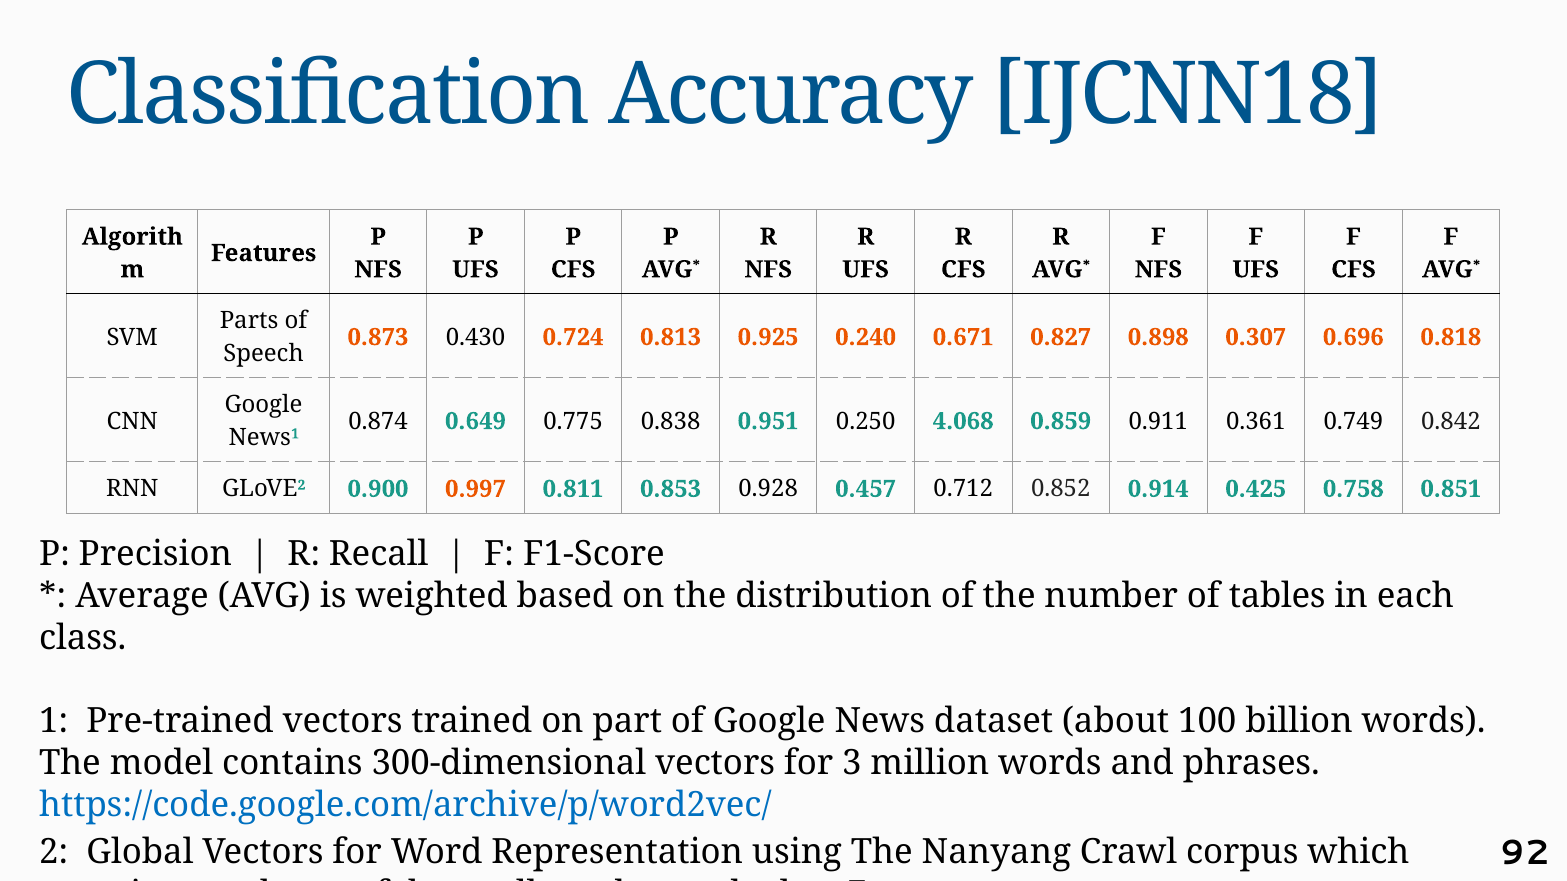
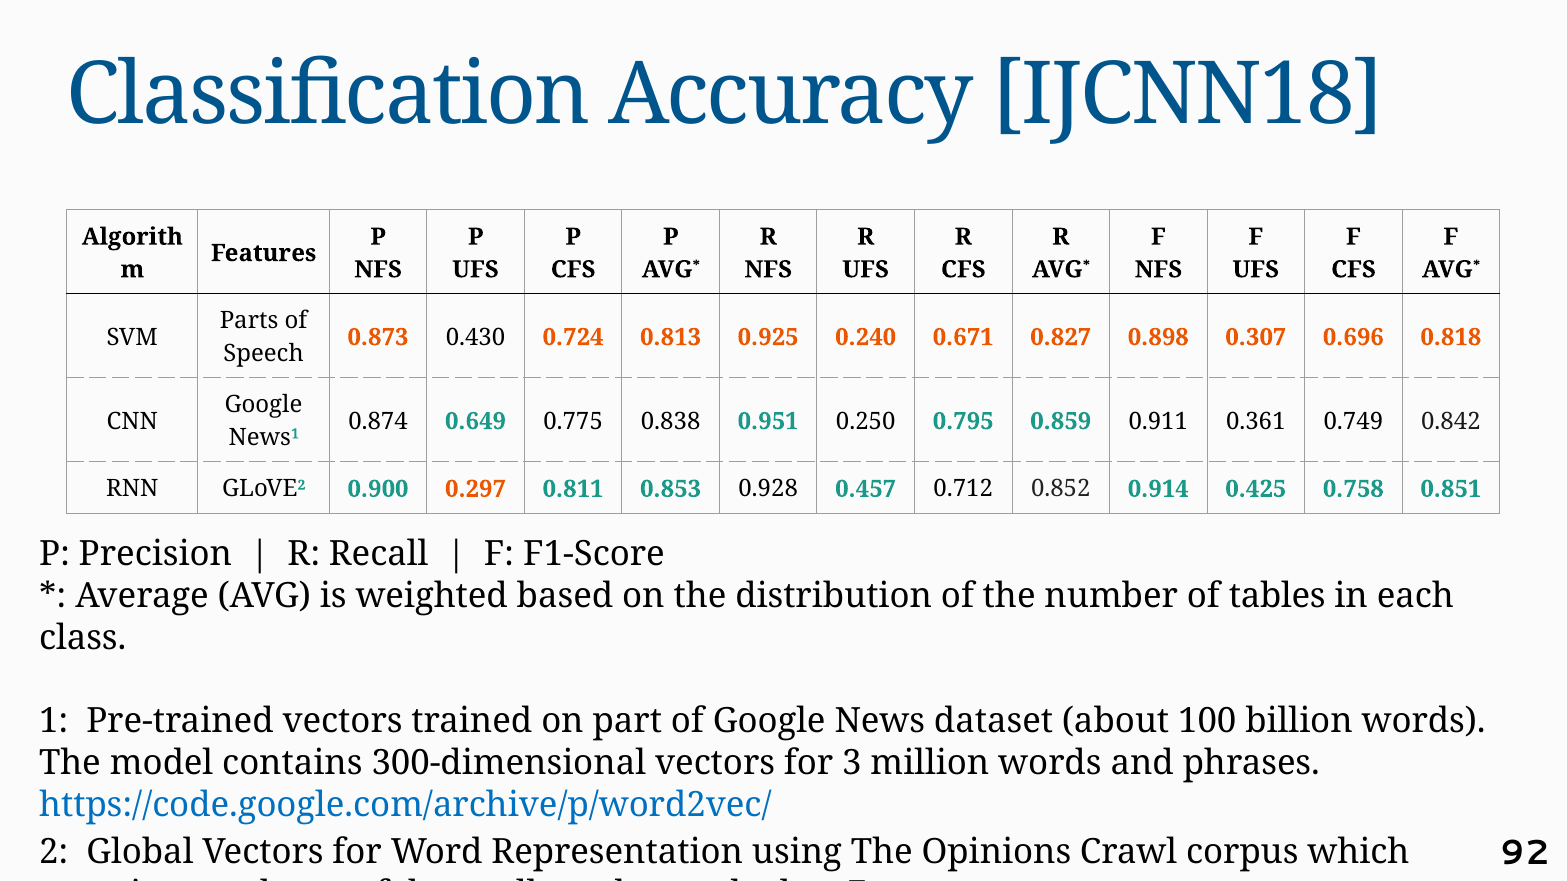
4.068: 4.068 -> 0.795 (963, 421)
0.997: 0.997 -> 0.297 (475, 489)
Nanyang: Nanyang -> Opinions (996, 852)
